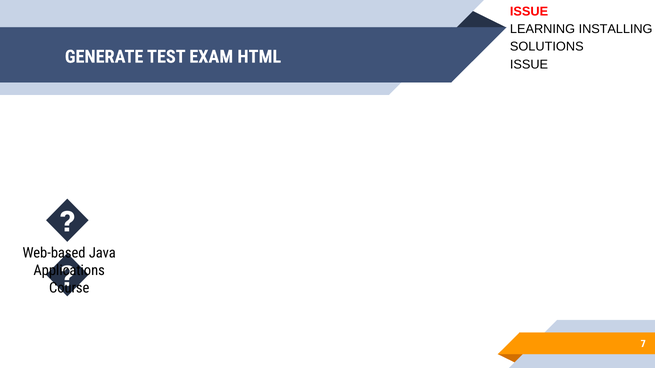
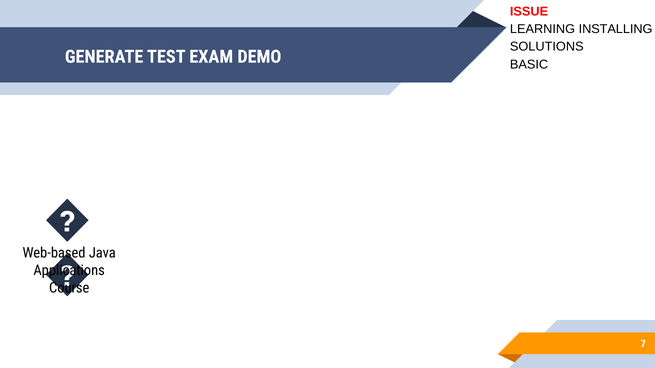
HTML: HTML -> DEMO (259, 57)
ISSUE: ISSUE -> BASIC (529, 64)
